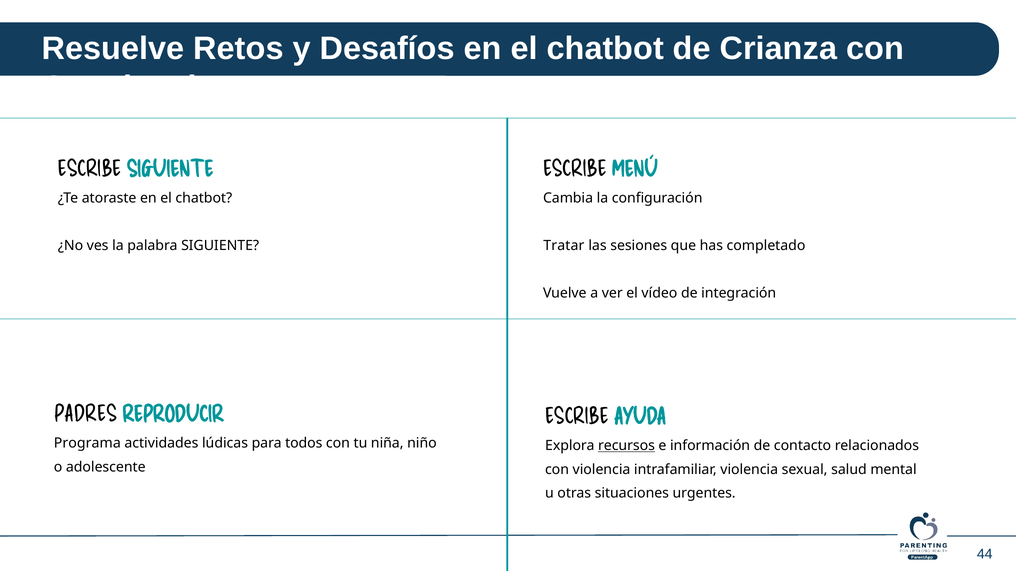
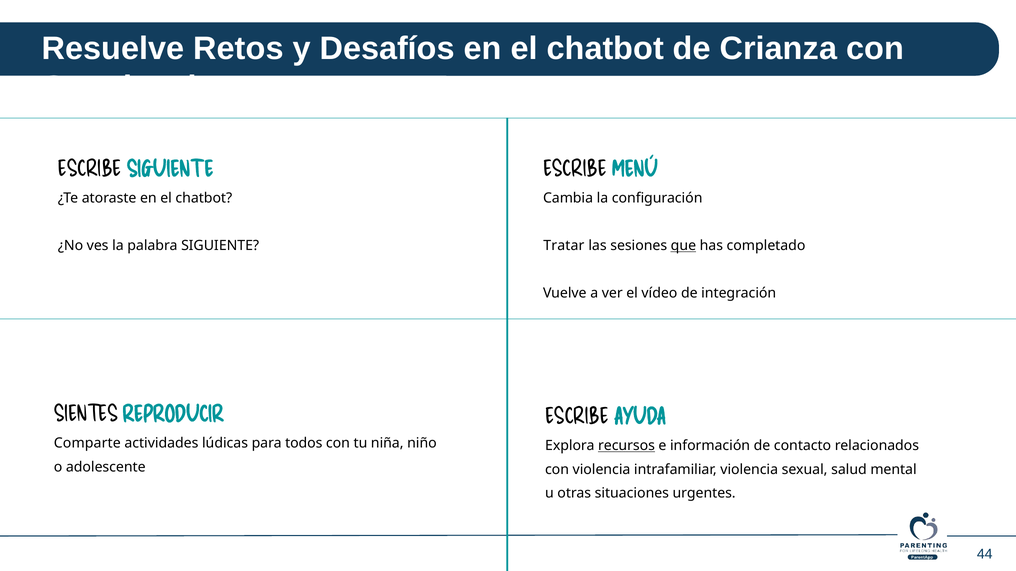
que underline: none -> present (683, 246)
PADRES: PADRES -> SIENTES (86, 415)
Programa: Programa -> Comparte (87, 444)
